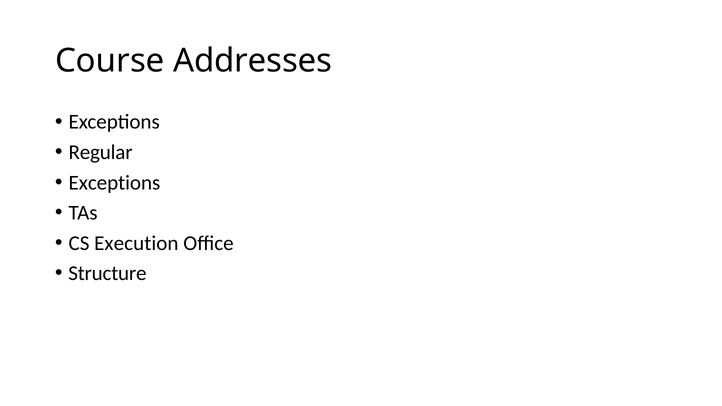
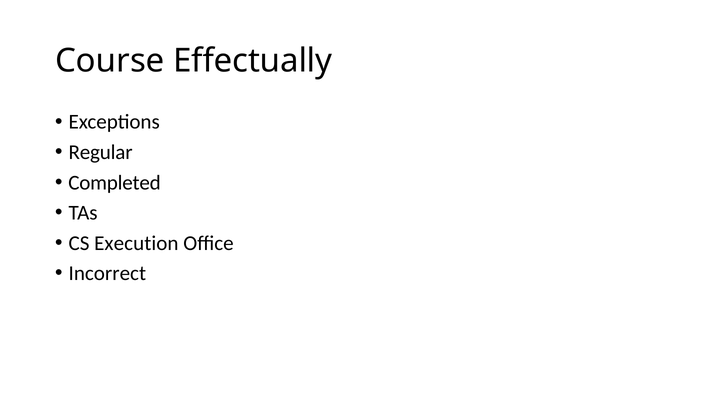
Addresses: Addresses -> Effectually (253, 61)
Exceptions: Exceptions -> Completed (115, 183)
Structure: Structure -> Incorrect (107, 273)
